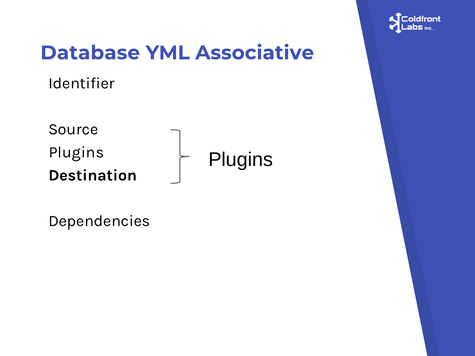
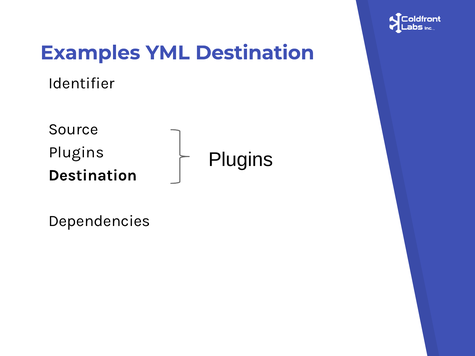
Database: Database -> Examples (90, 53)
YML Associative: Associative -> Destination (255, 53)
